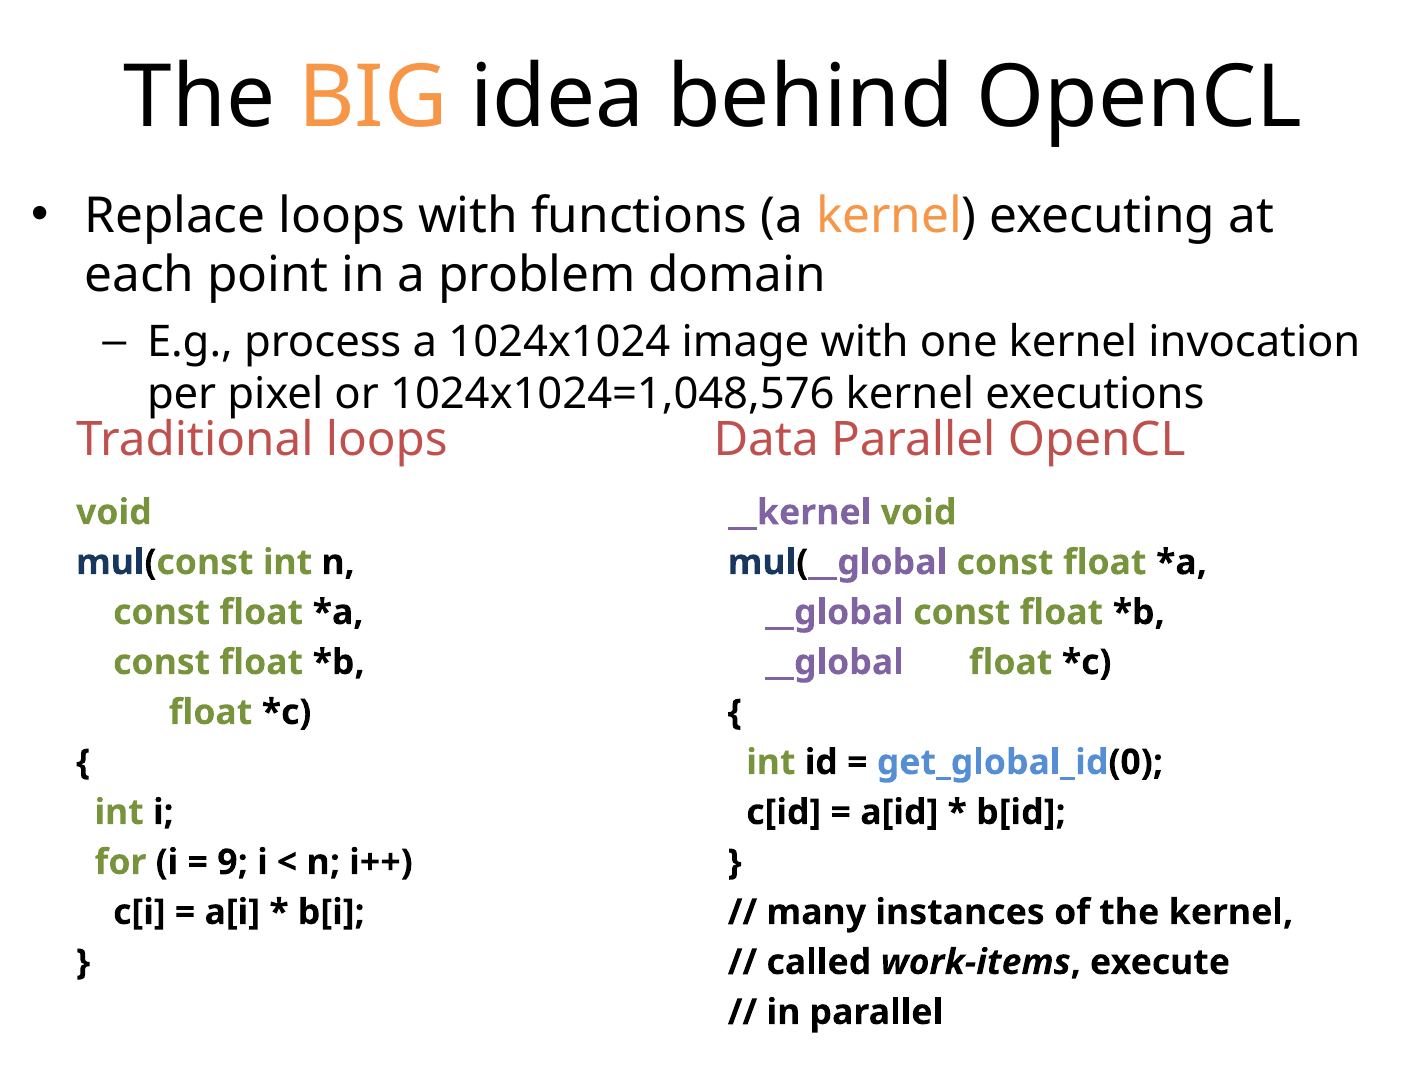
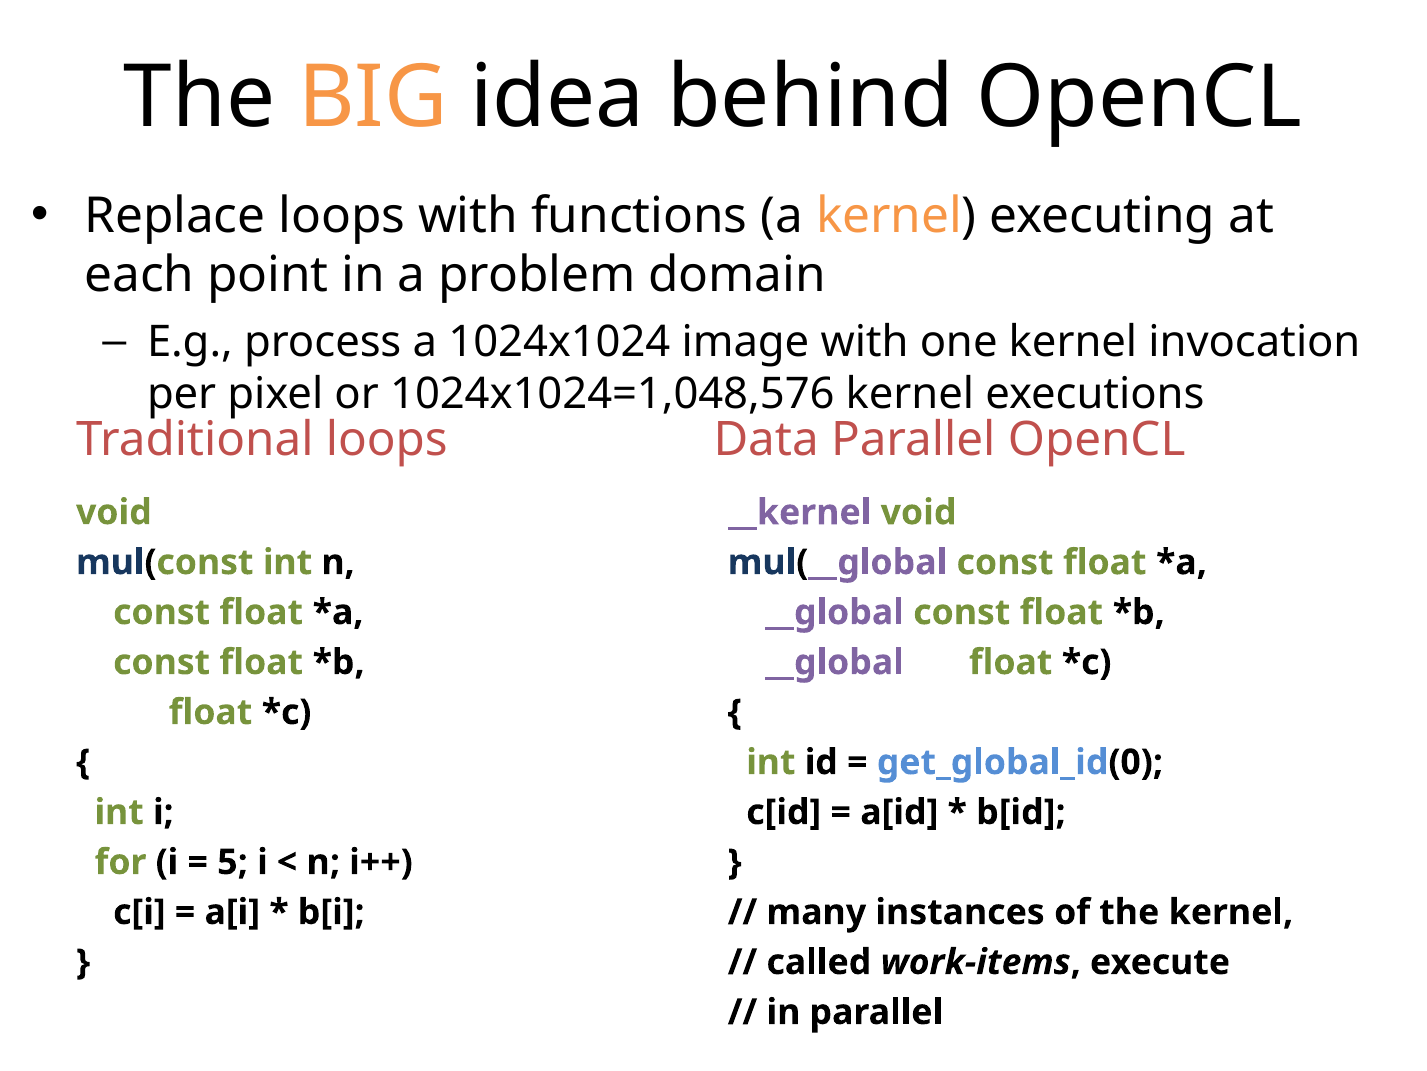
9: 9 -> 5 (233, 862)
